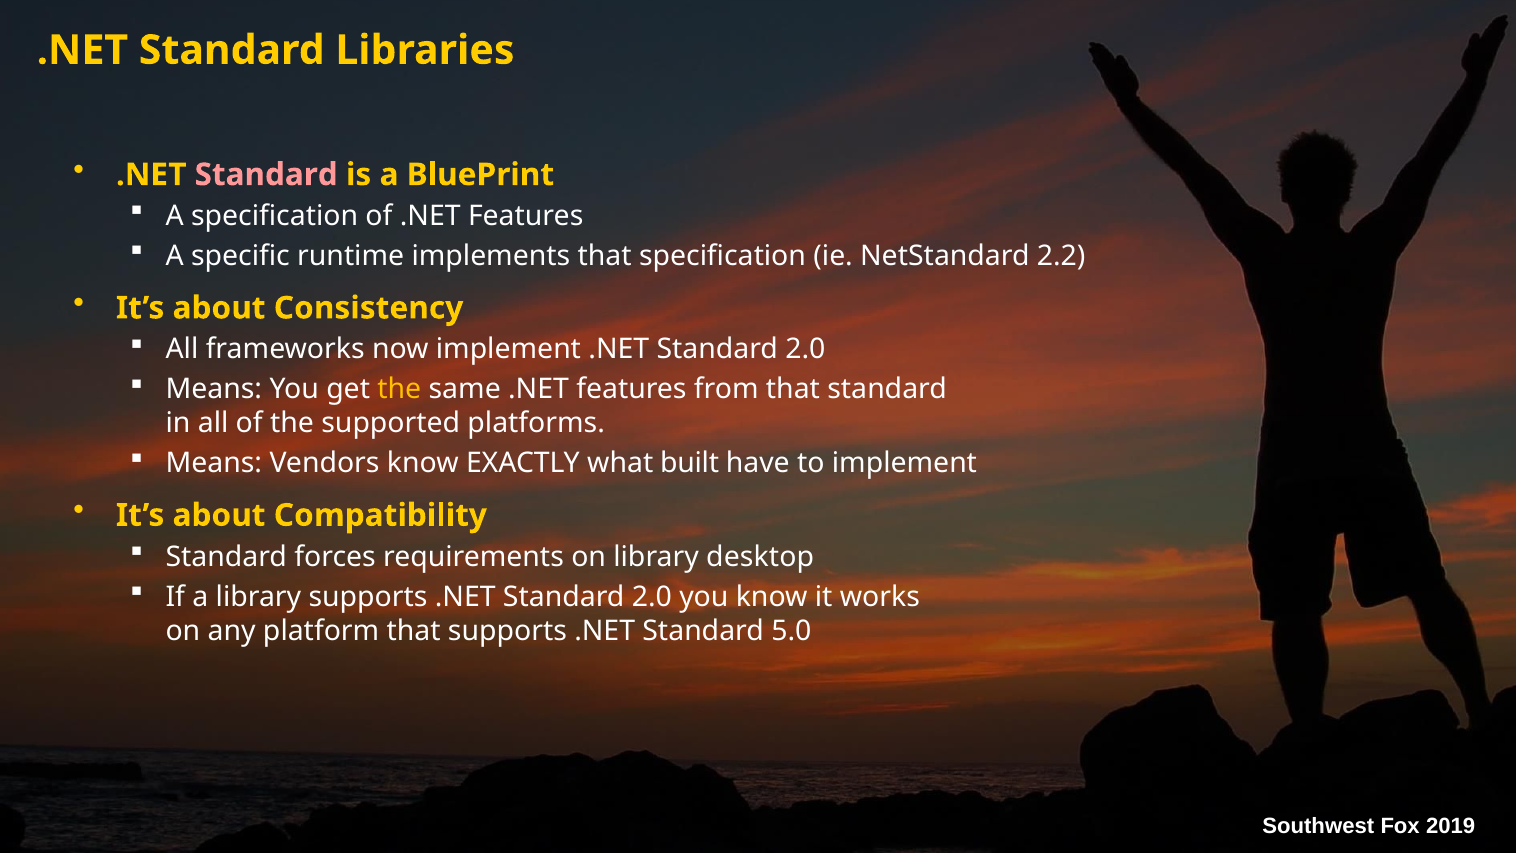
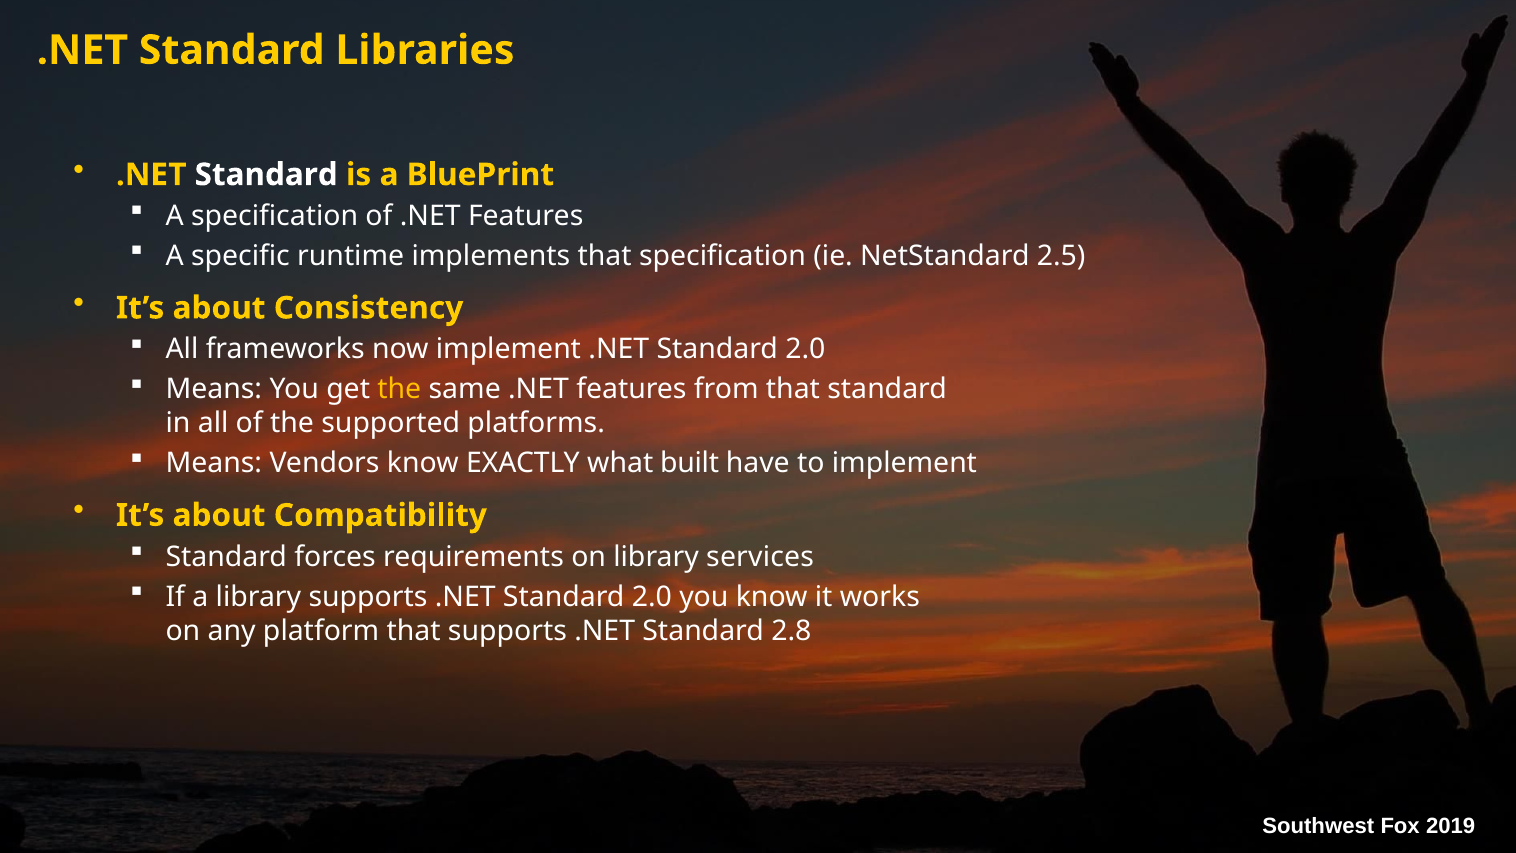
Standard colour: pink -> white (266, 175)
2.2: 2.2 -> 2.5 (1061, 256)
desktop: desktop -> services (760, 557)
5.0: 5.0 -> 2.8 (791, 631)
